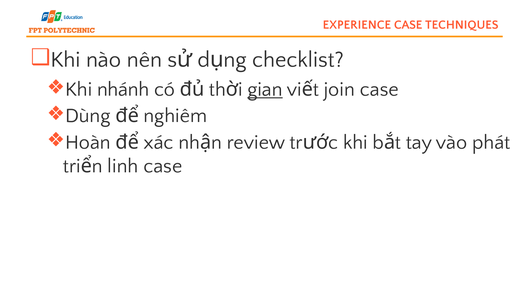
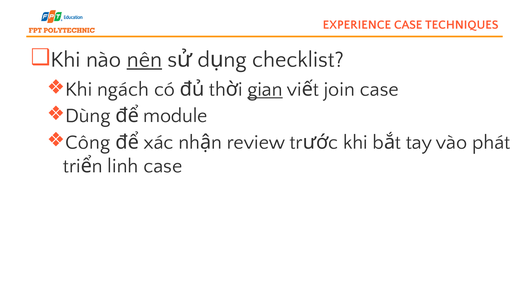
nên underline: none -> present (144, 59)
nhánh: nhánh -> ngách (123, 89)
nghiêm: nghiêm -> module (175, 116)
Hoàn: Hoàn -> Công (88, 142)
